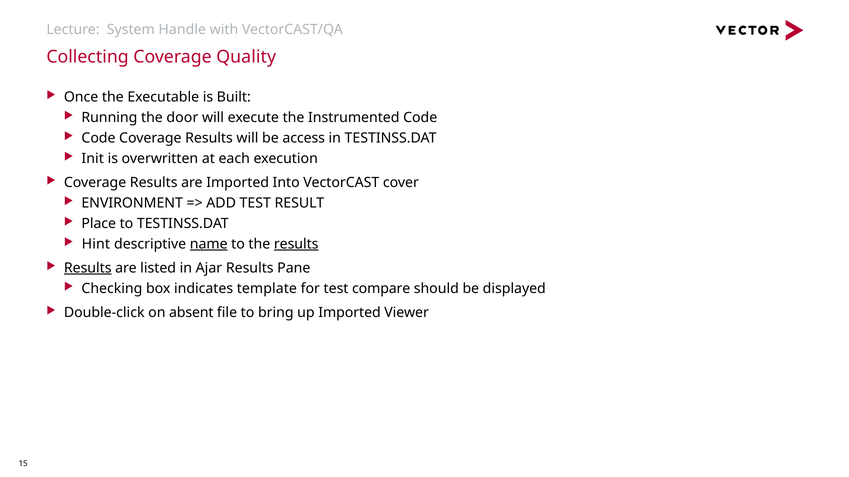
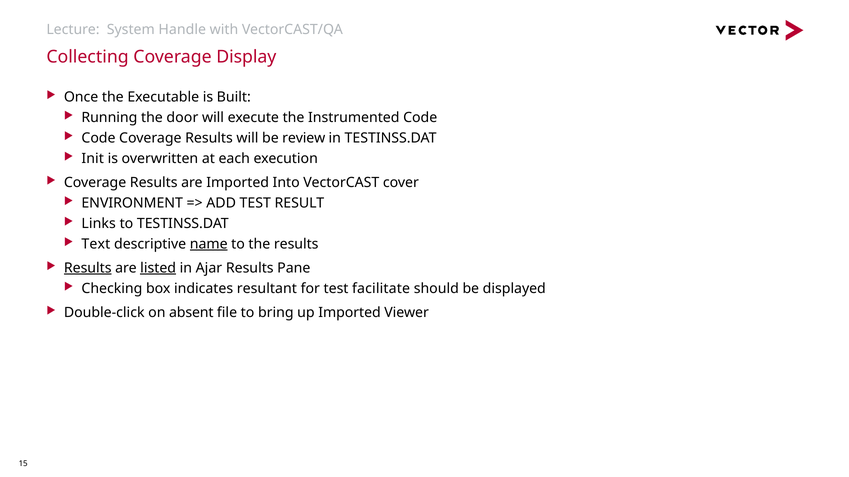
Quality: Quality -> Display (246, 57)
access: access -> review (304, 138)
Place: Place -> Links (99, 224)
Hint: Hint -> Text (96, 244)
results underline: present -> none (296, 244)
listed underline: none -> present (158, 268)
template: template -> resultant (267, 289)
compare: compare -> facilitate (381, 289)
